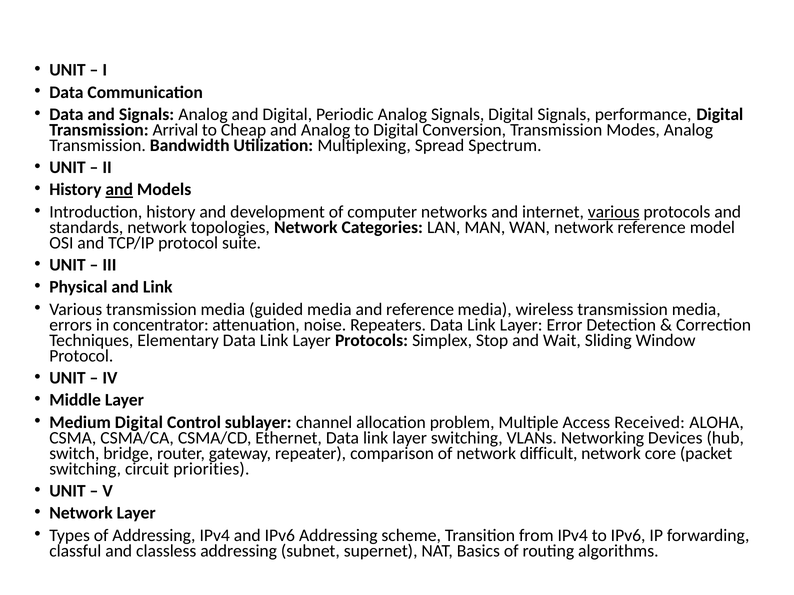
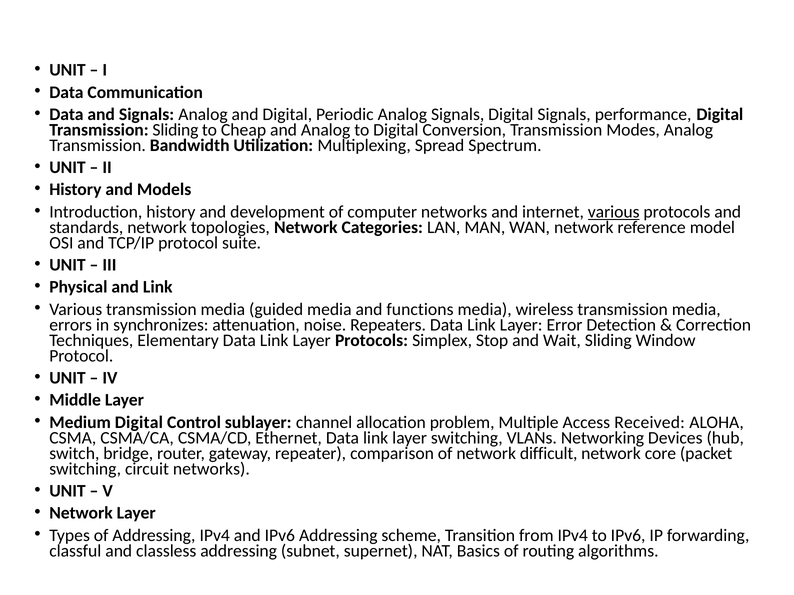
Transmission Arrival: Arrival -> Sliding (175, 130)
and underline: present -> none (119, 190)
and reference: reference -> functions (420, 310)
concentrator: concentrator -> synchronizes (161, 325)
circuit priorities: priorities -> networks (211, 469)
